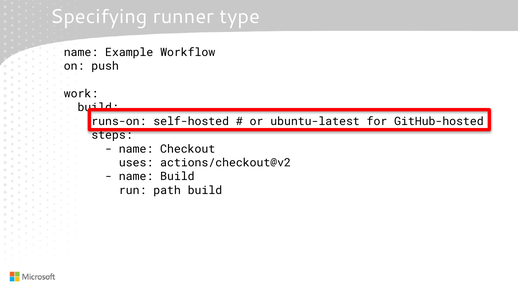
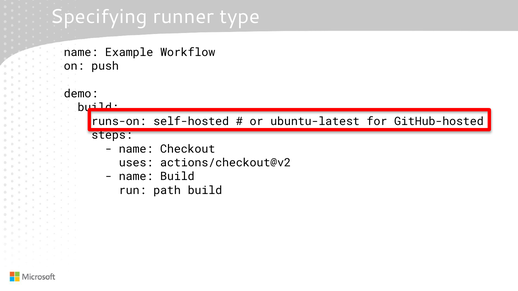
work: work -> demo (81, 94)
